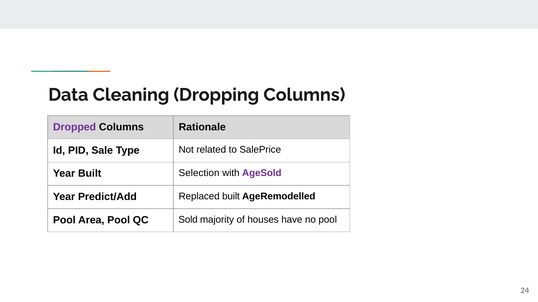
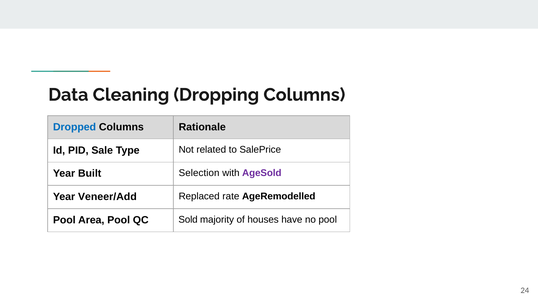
Dropped colour: purple -> blue (75, 127)
Predict/Add: Predict/Add -> Veneer/Add (107, 197)
Replaced built: built -> rate (231, 197)
